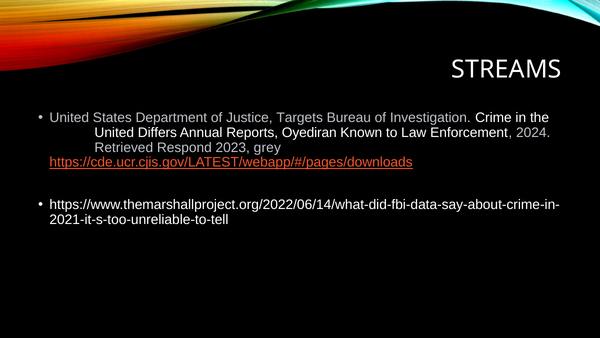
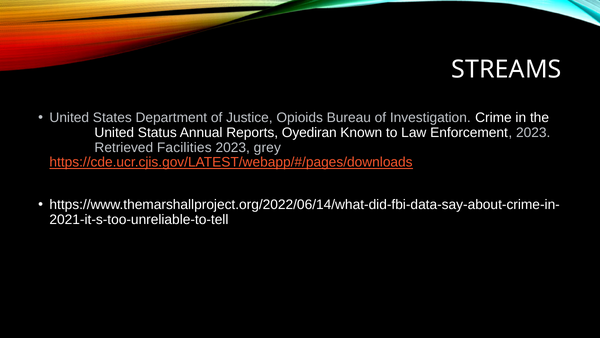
Targets: Targets -> Opioids (300, 118)
Differs: Differs -> Status (157, 132)
Enforcement 2024: 2024 -> 2023 (533, 132)
Respond: Respond -> Facilities (184, 147)
